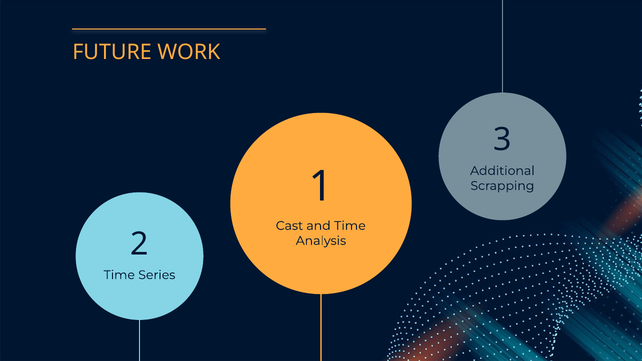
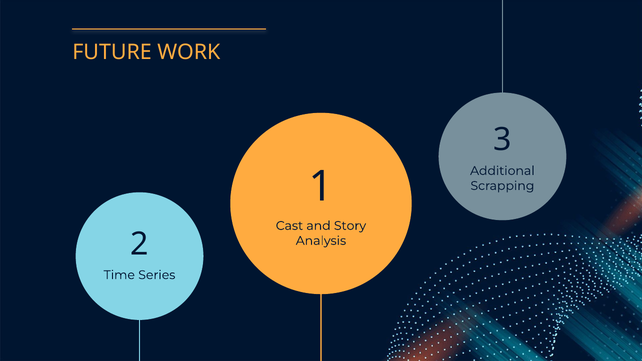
and Time: Time -> Story (350, 226)
